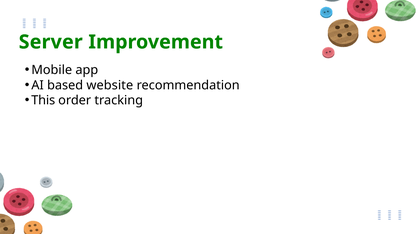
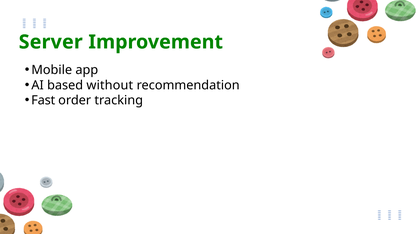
website: website -> without (110, 85)
This: This -> Fast (43, 100)
